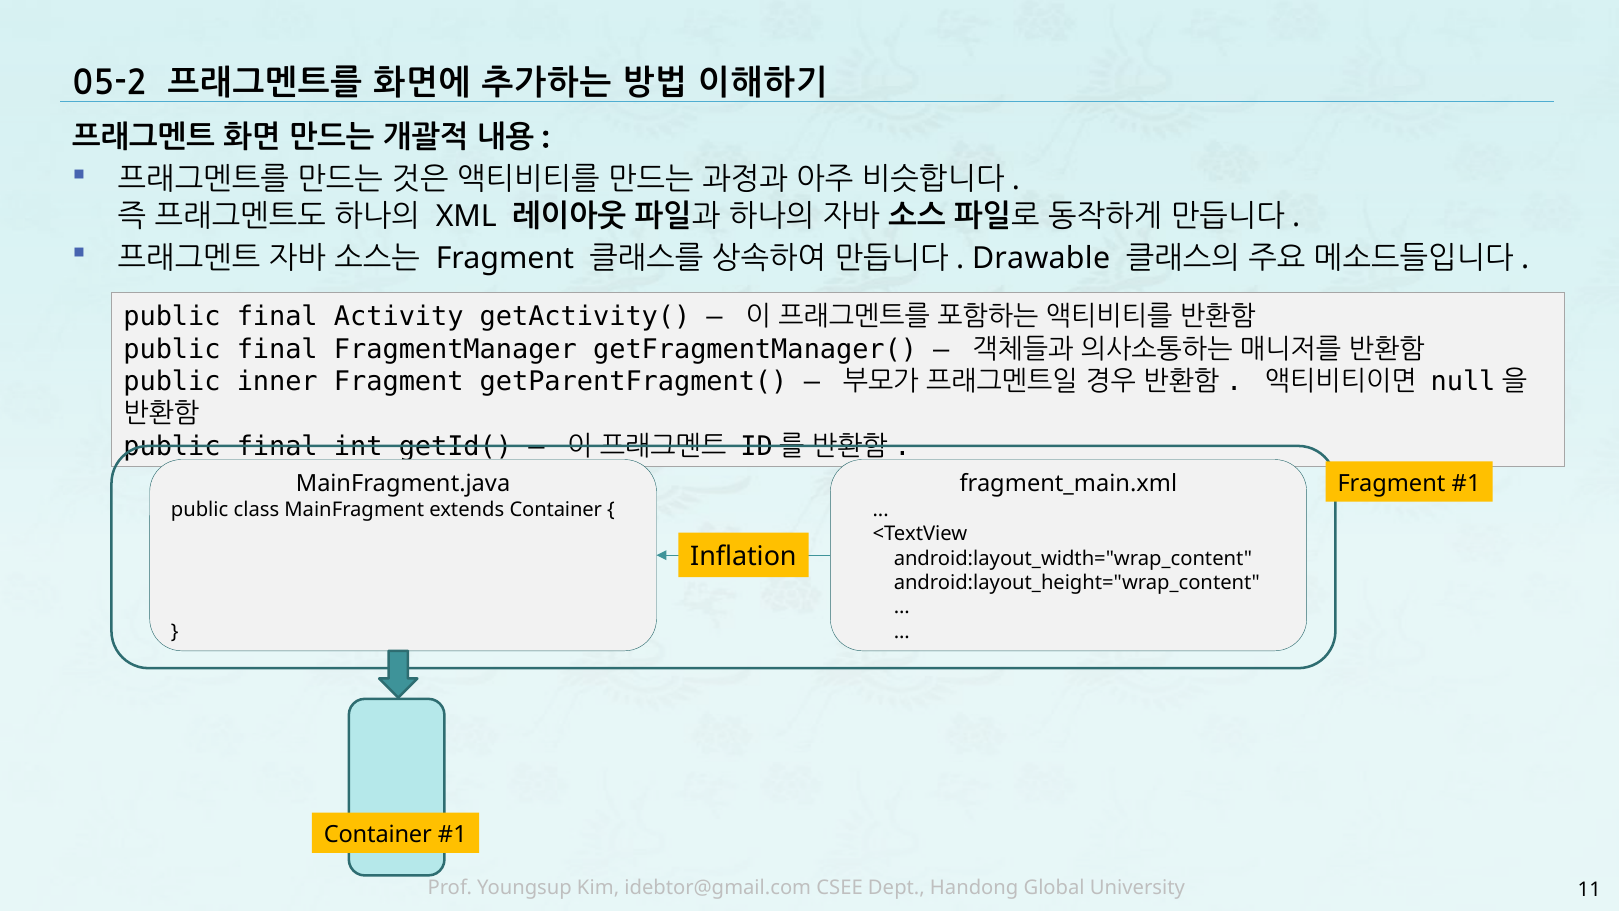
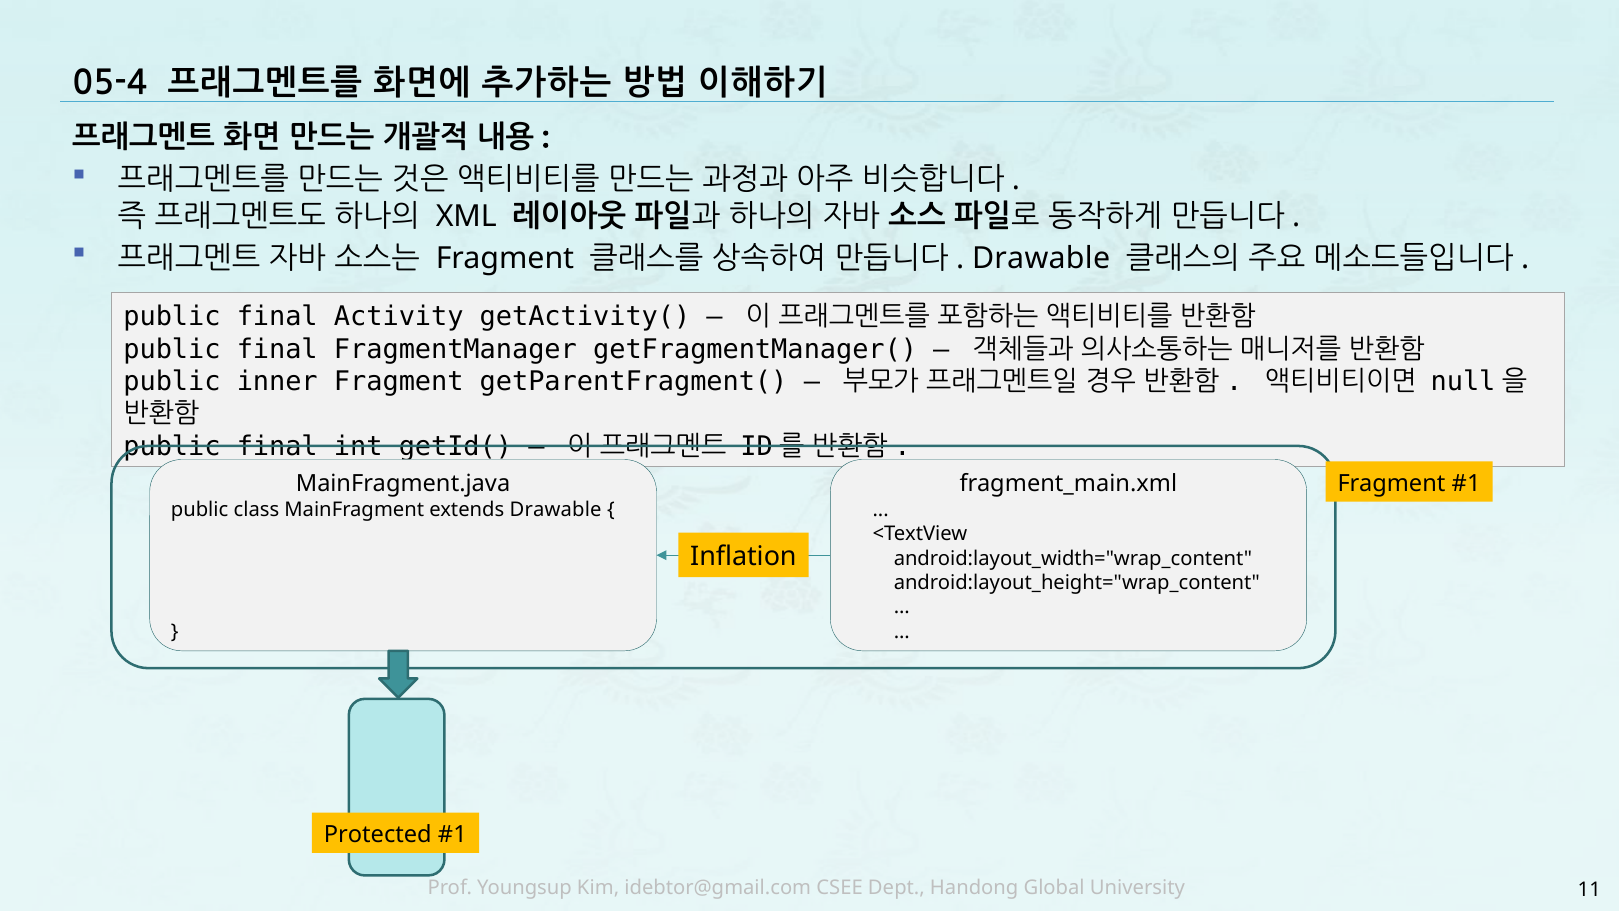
05-2: 05-2 -> 05-4 (110, 83)
extends Container: Container -> Drawable (556, 510)
Container: Container -> Protected (378, 834)
